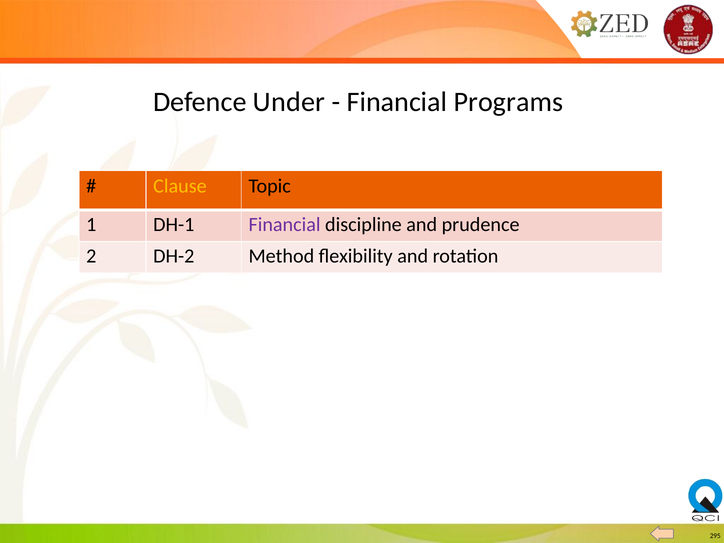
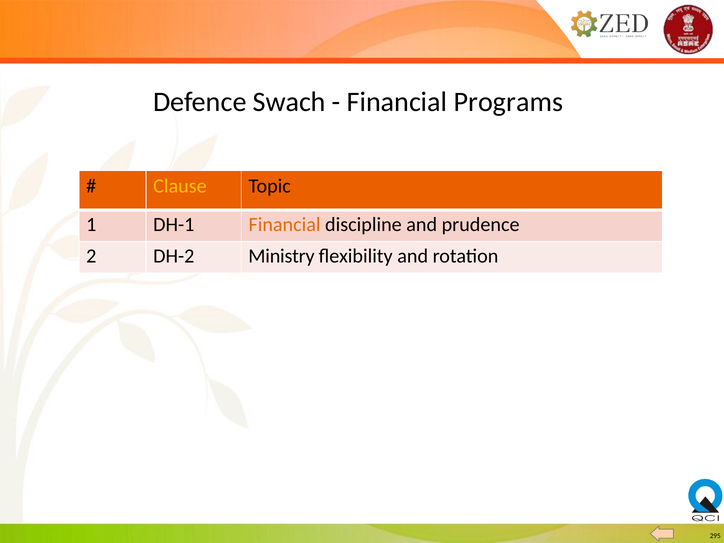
Under: Under -> Swach (289, 102)
Financial colour: purple -> orange (285, 225)
Method: Method -> Ministry (281, 256)
